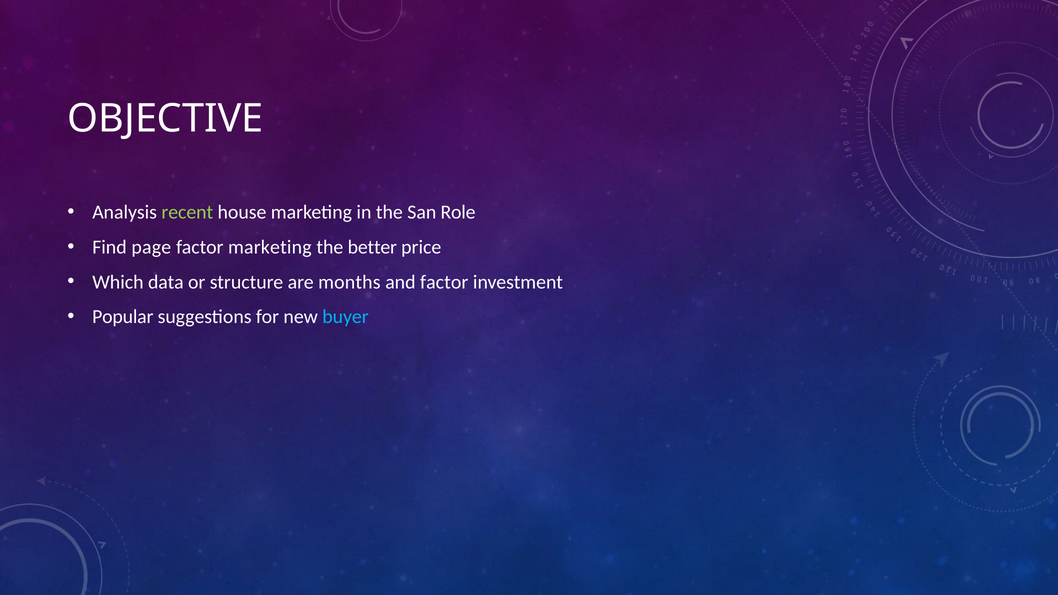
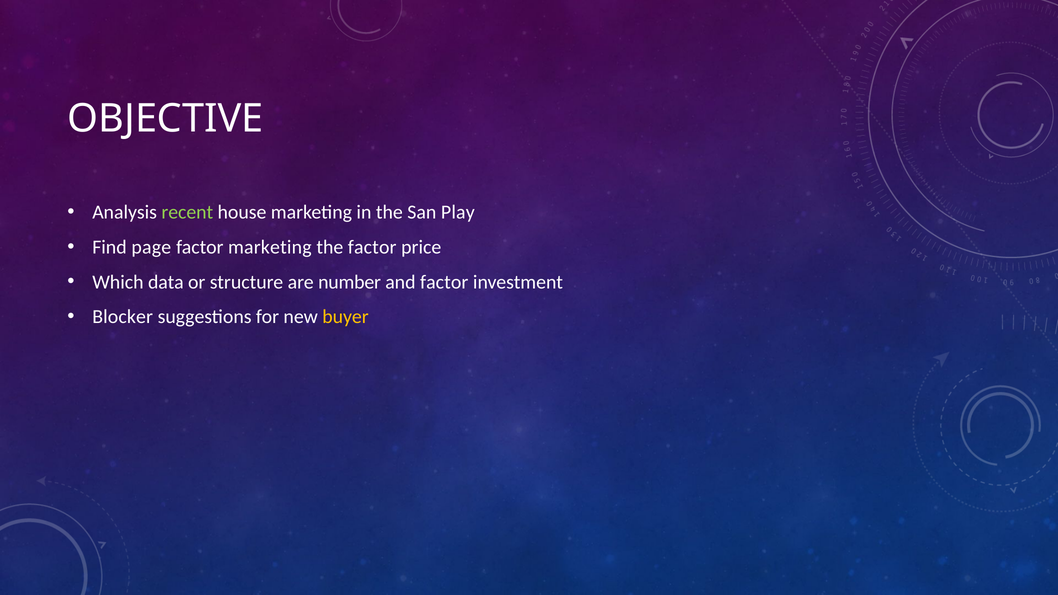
Role: Role -> Play (458, 212)
the better: better -> factor (372, 247)
months: months -> number (350, 282)
Popular: Popular -> Blocker (123, 317)
buyer colour: light blue -> yellow (345, 317)
